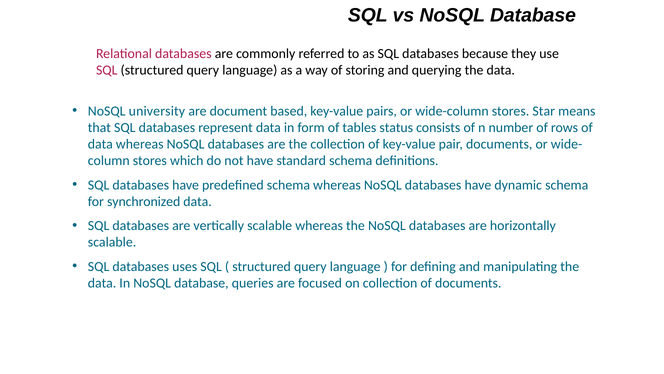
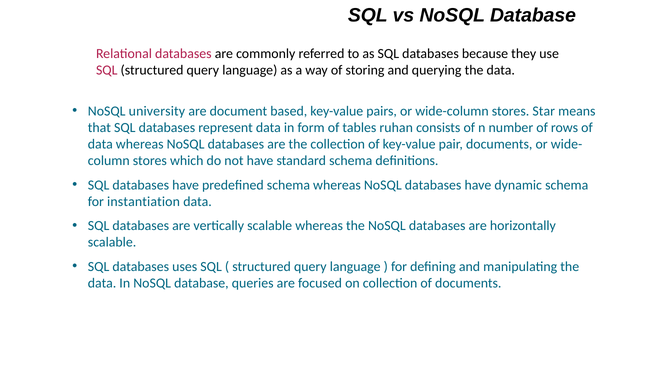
status: status -> ruhan (396, 127)
synchronized: synchronized -> instantiation (144, 201)
